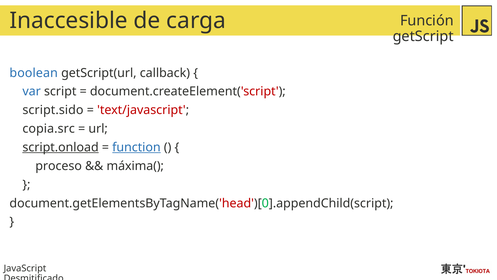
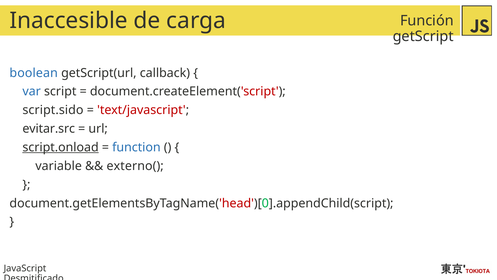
copia.src: copia.src -> evitar.src (49, 129)
function underline: present -> none (136, 147)
proceso: proceso -> variable (59, 166)
máxima(: máxima( -> externo( (135, 166)
